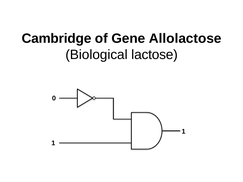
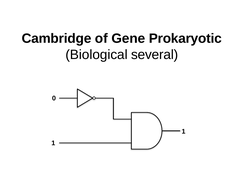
Allolactose: Allolactose -> Prokaryotic (185, 38)
lactose: lactose -> several (155, 55)
